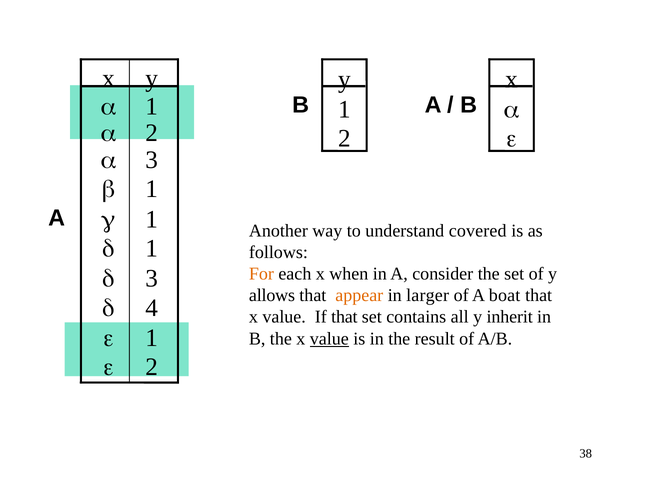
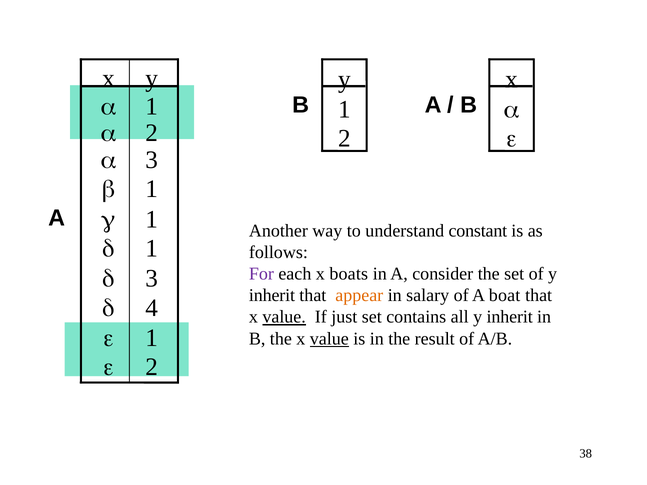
covered: covered -> constant (478, 231)
For colour: orange -> purple (261, 274)
when: when -> boats (349, 274)
allows: allows -> inherit (272, 296)
larger: larger -> salary (428, 296)
value underline: none -> present (284, 317)
If that: that -> just (344, 317)
